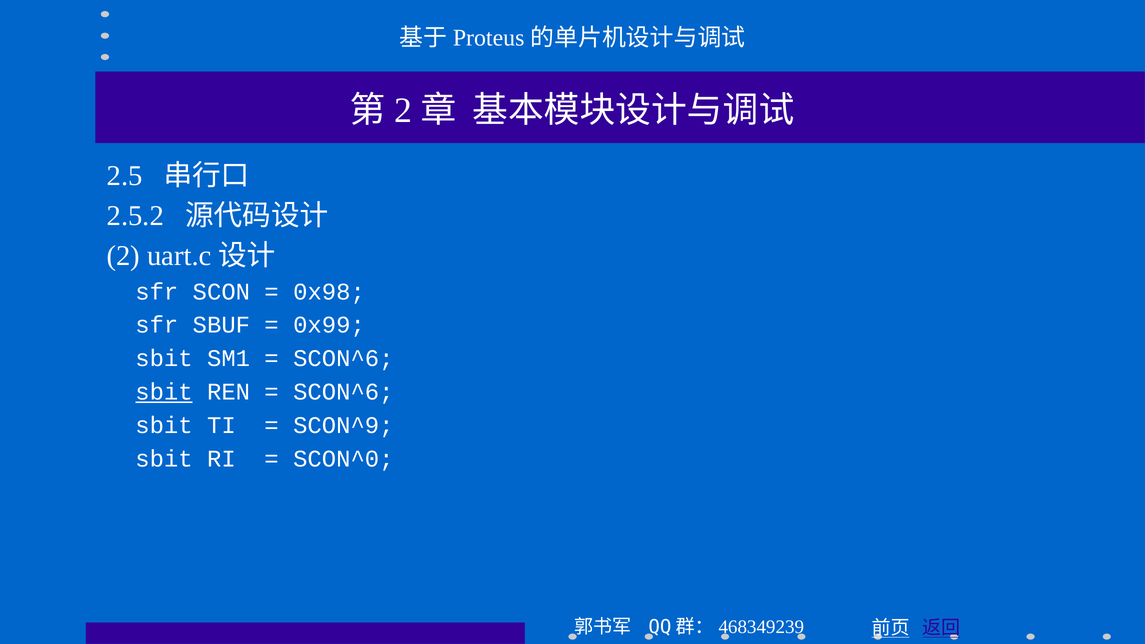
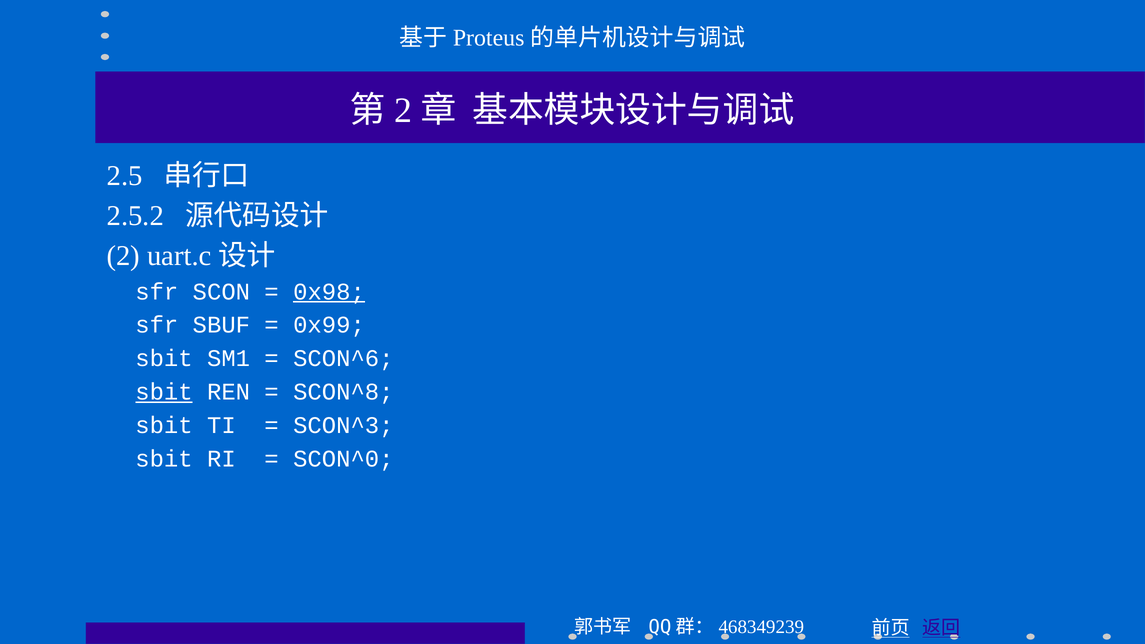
0x98 underline: none -> present (329, 292)
SCON^6: SCON^6 -> SCON^8 (343, 392)
SCON^9: SCON^9 -> SCON^3 (343, 425)
